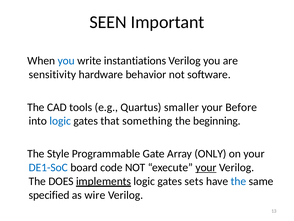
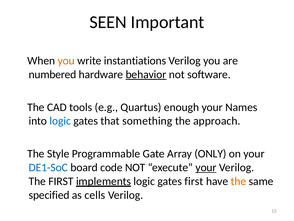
you colour: blue -> orange (66, 61)
sensitivity: sensitivity -> numbered (52, 74)
behavior underline: none -> present (146, 74)
smaller: smaller -> enough (182, 107)
Before: Before -> Names (241, 107)
beginning: beginning -> approach (217, 121)
The DOES: DOES -> FIRST (61, 181)
gates sets: sets -> first (194, 181)
the colour: blue -> orange (238, 181)
wire: wire -> cells (95, 195)
